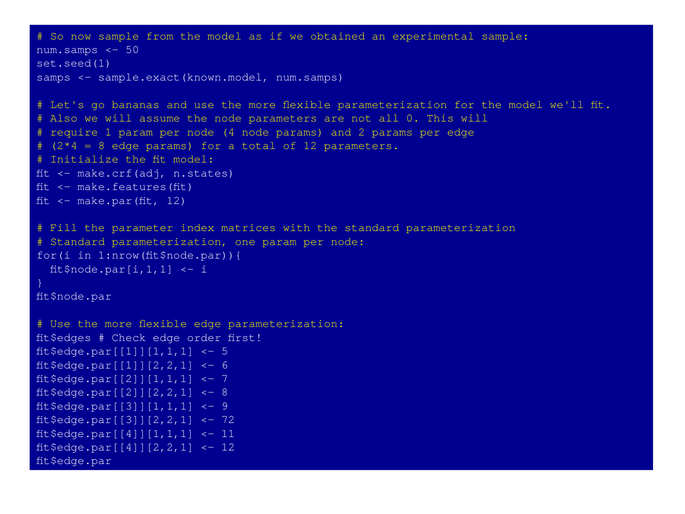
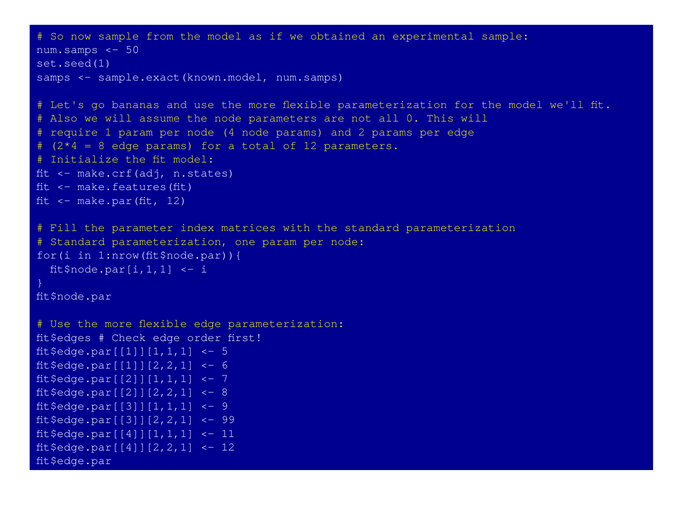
72: 72 -> 99 (228, 419)
